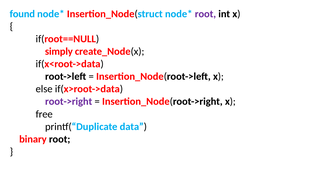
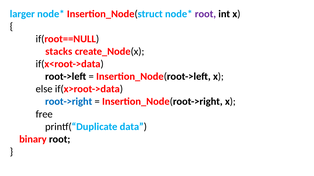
found: found -> larger (22, 14)
simply: simply -> stacks (59, 52)
root->right colour: purple -> blue (69, 102)
